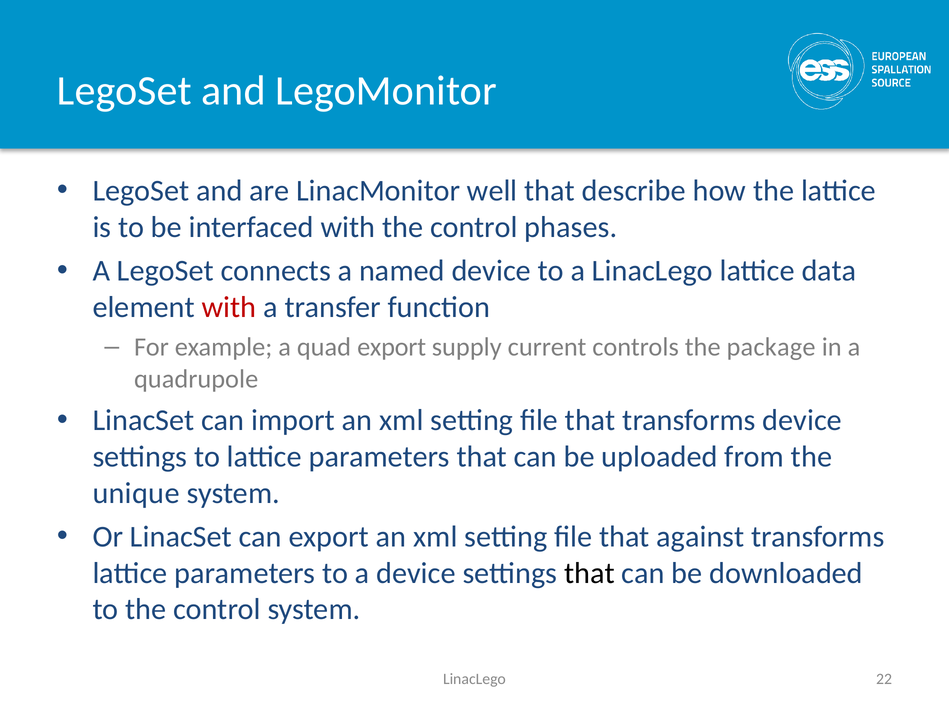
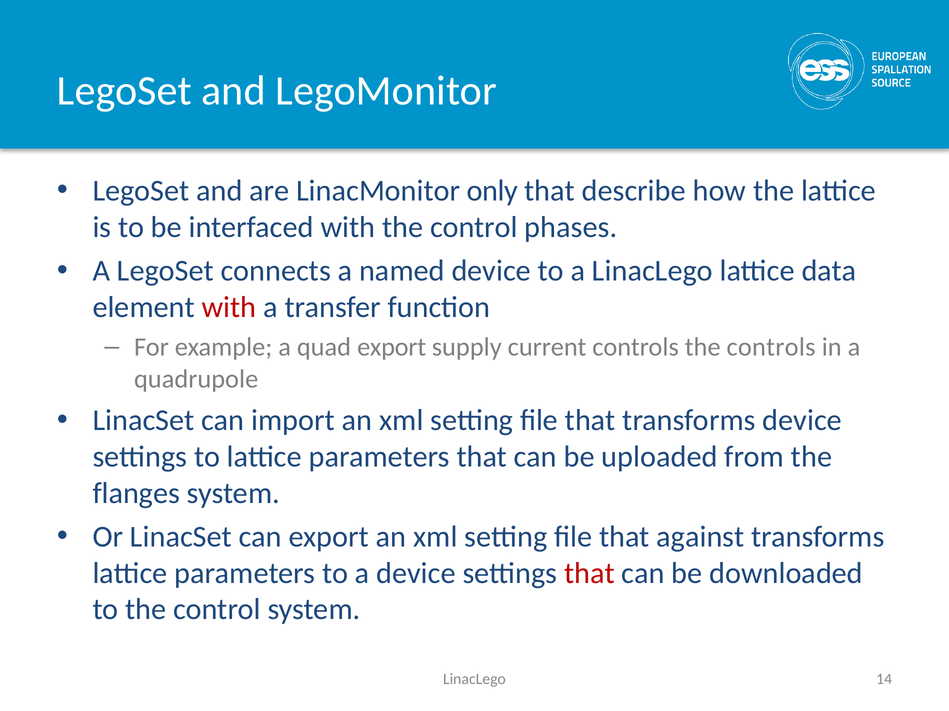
well: well -> only (492, 191)
the package: package -> controls (771, 348)
unique: unique -> flanges (136, 494)
that colour: black -> red (589, 574)
22: 22 -> 14 (884, 680)
